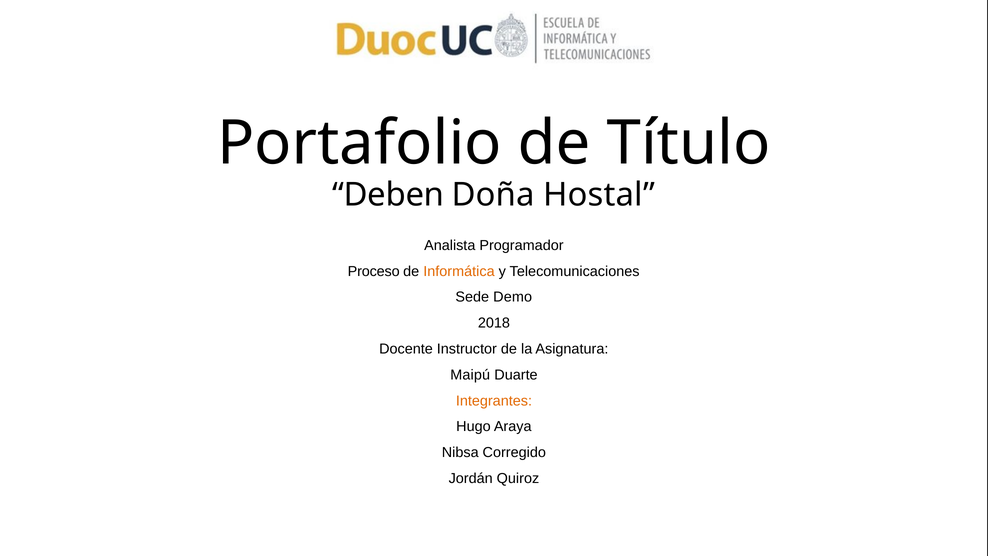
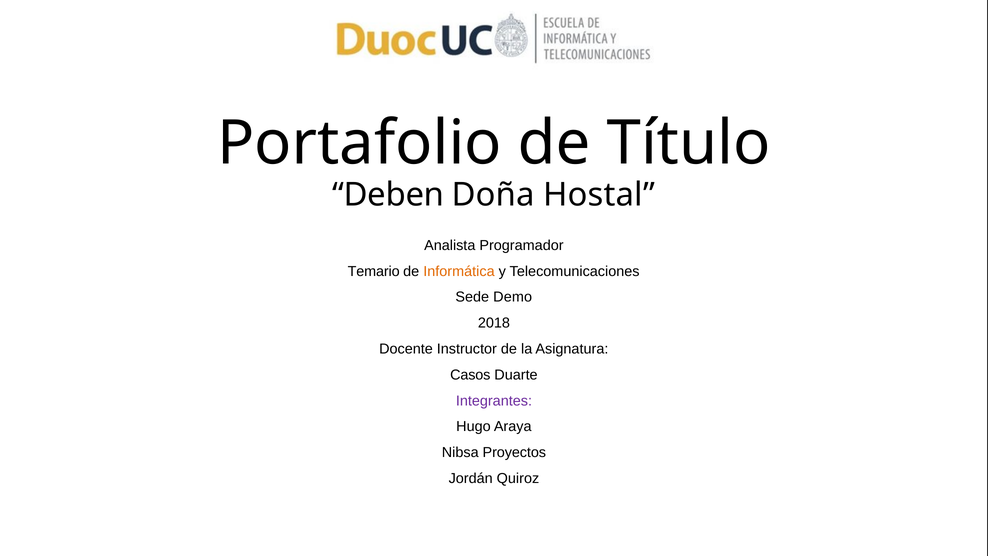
Proceso: Proceso -> Temario (374, 271)
Maipú: Maipú -> Casos (470, 375)
Integrantes colour: orange -> purple (494, 401)
Corregido: Corregido -> Proyectos (514, 452)
